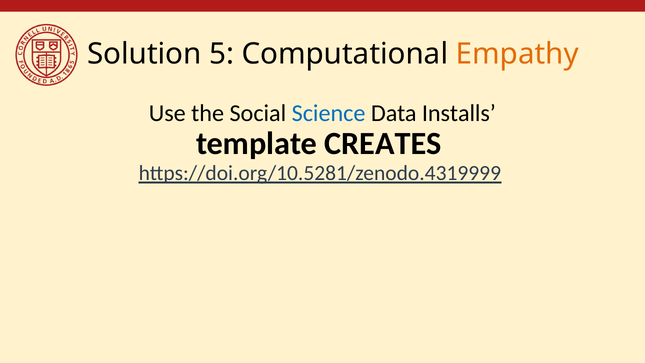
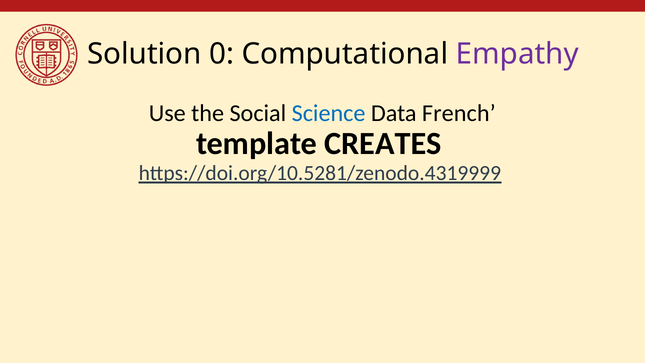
5: 5 -> 0 (222, 54)
Empathy colour: orange -> purple (517, 54)
Installs: Installs -> French (459, 113)
